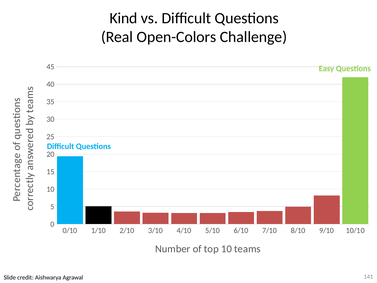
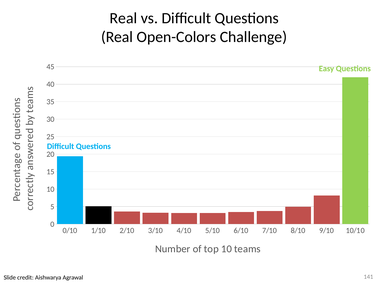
Kind: Kind -> Real (123, 18)
